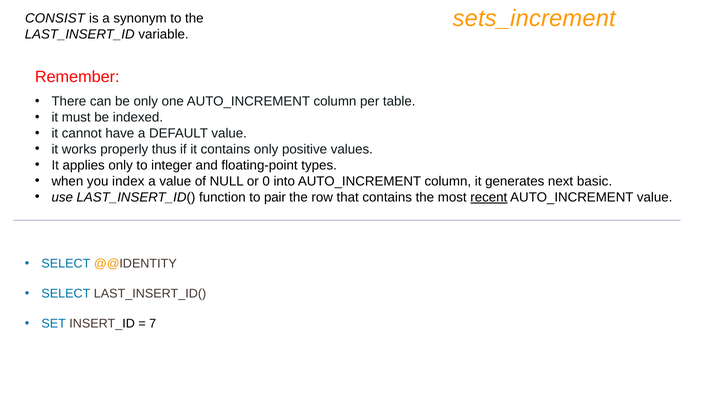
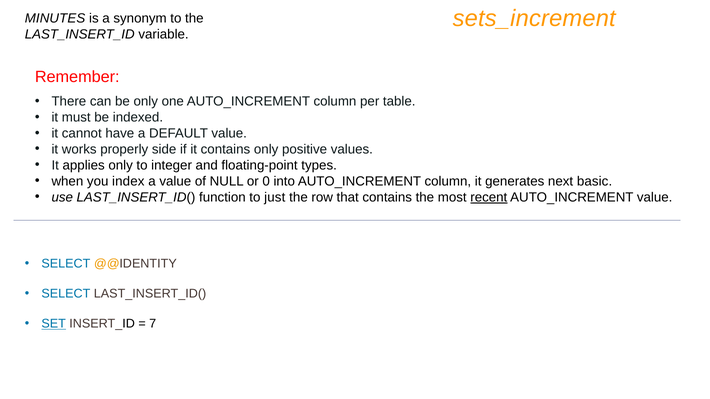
CONSIST: CONSIST -> MINUTES (55, 18)
thus: thus -> side (164, 149)
pair: pair -> just (275, 197)
SET underline: none -> present (54, 324)
